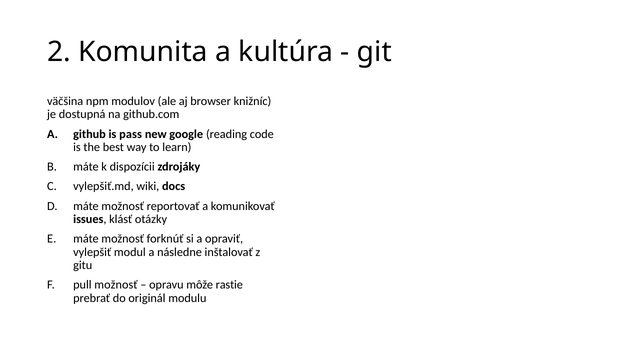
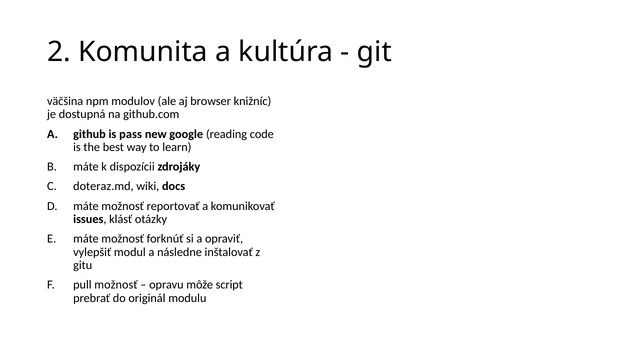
vylepšiť.md: vylepšiť.md -> doteraz.md (103, 187)
rastie: rastie -> script (229, 285)
